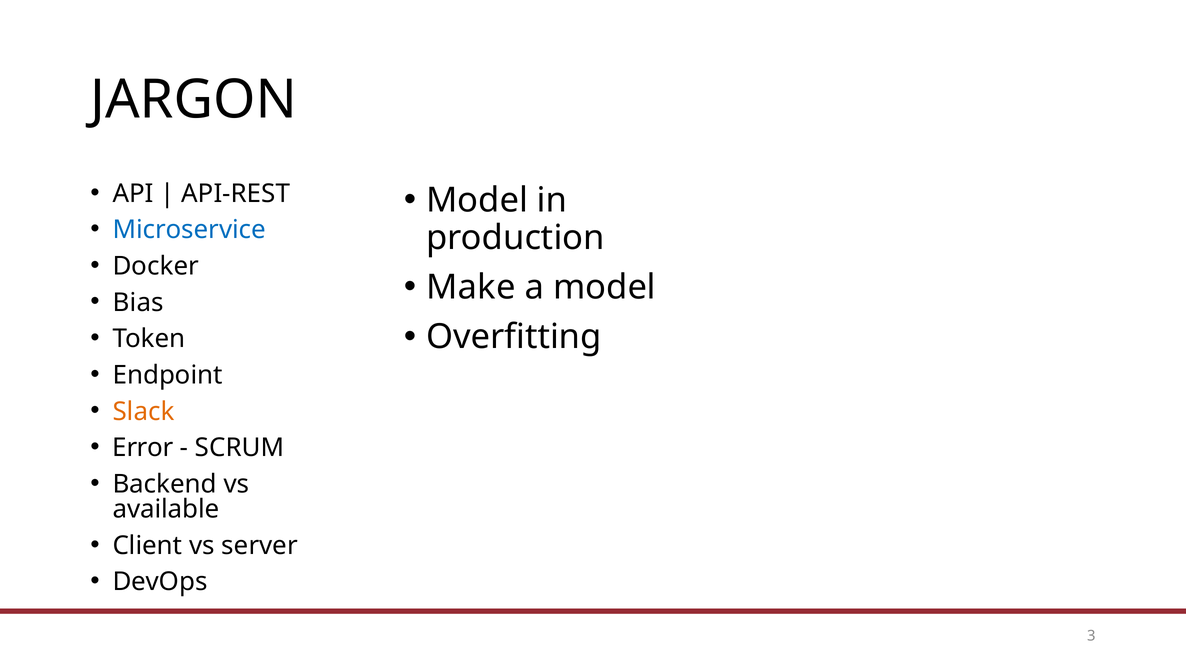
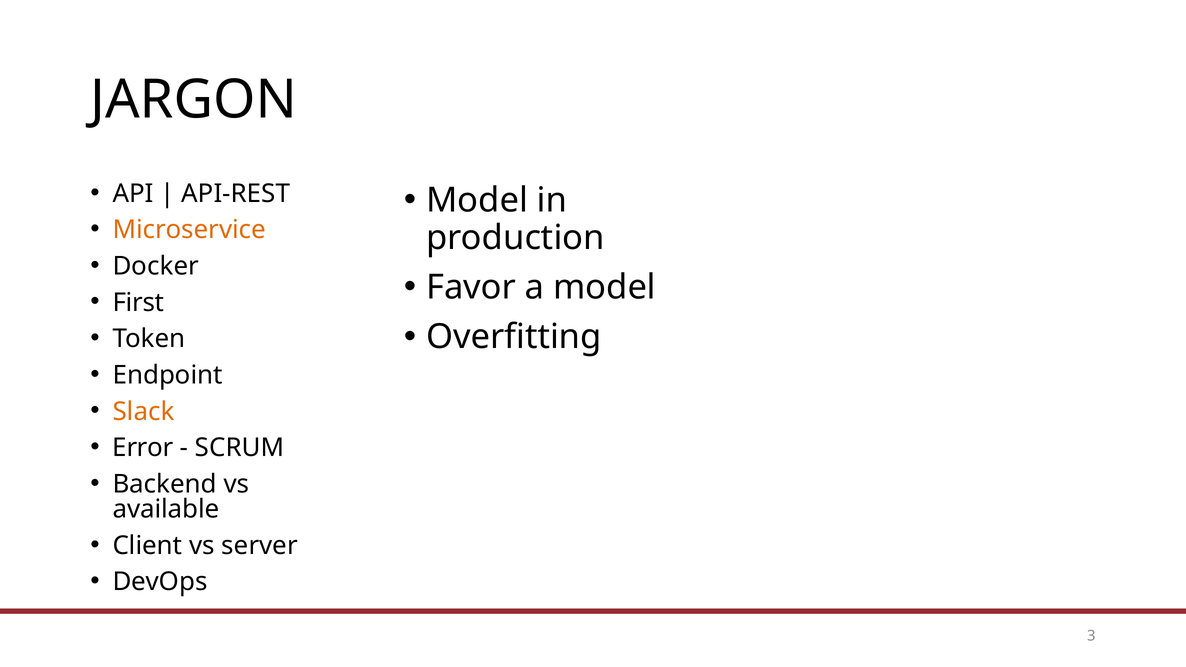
Microservice colour: blue -> orange (189, 230)
Make: Make -> Favor (471, 287)
Bias: Bias -> First (138, 303)
